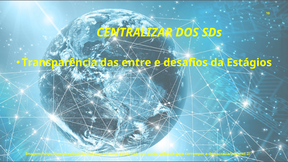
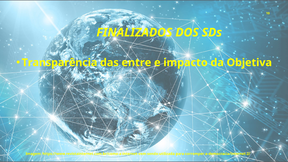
CENTRALIZAR: CENTRALIZAR -> FINALIZADOS (134, 32)
desafios: desafios -> impacto (186, 63)
Estágios: Estágios -> Objetiva (249, 63)
